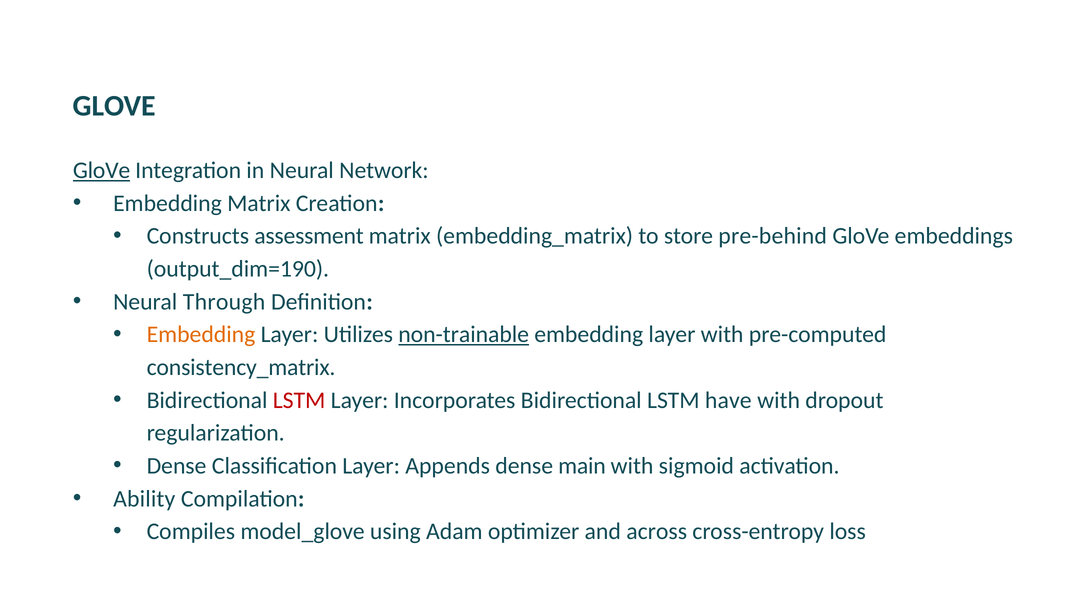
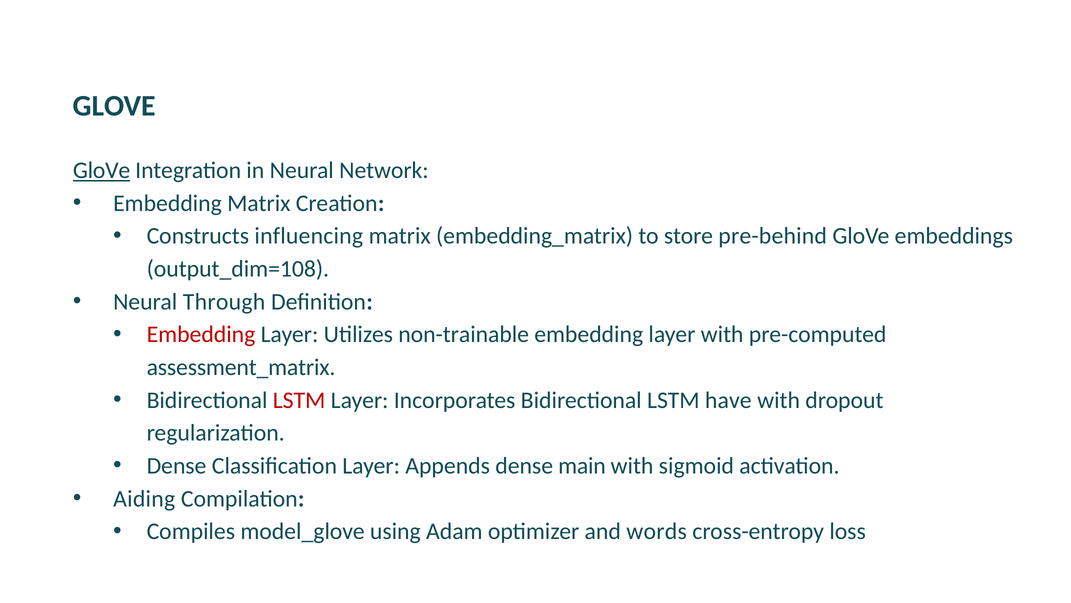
assessment: assessment -> influencing (309, 236)
output_dim=190: output_dim=190 -> output_dim=108 (238, 269)
Embedding colour: orange -> red (201, 334)
non-trainable underline: present -> none (464, 334)
consistency_matrix: consistency_matrix -> assessment_matrix (241, 367)
Ability: Ability -> Aiding (144, 498)
across: across -> words (657, 531)
